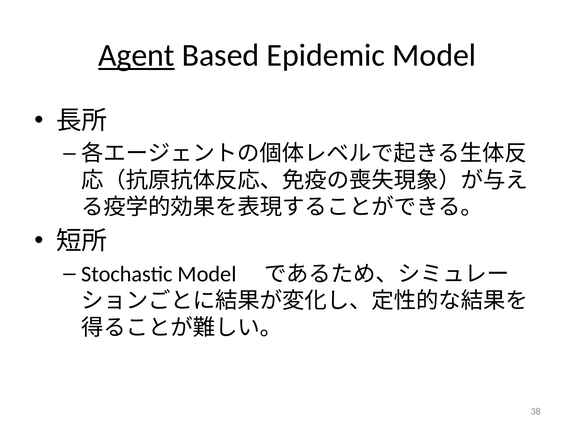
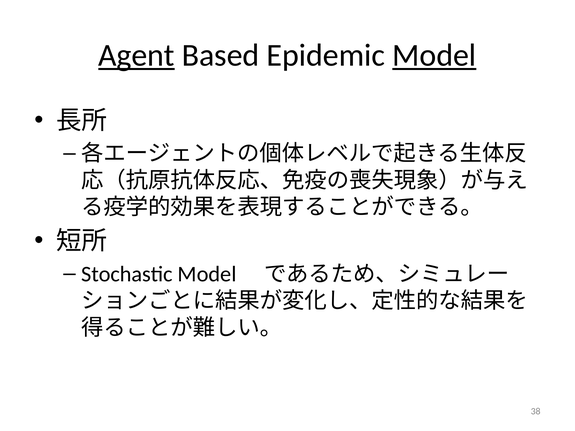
Model underline: none -> present (434, 55)
